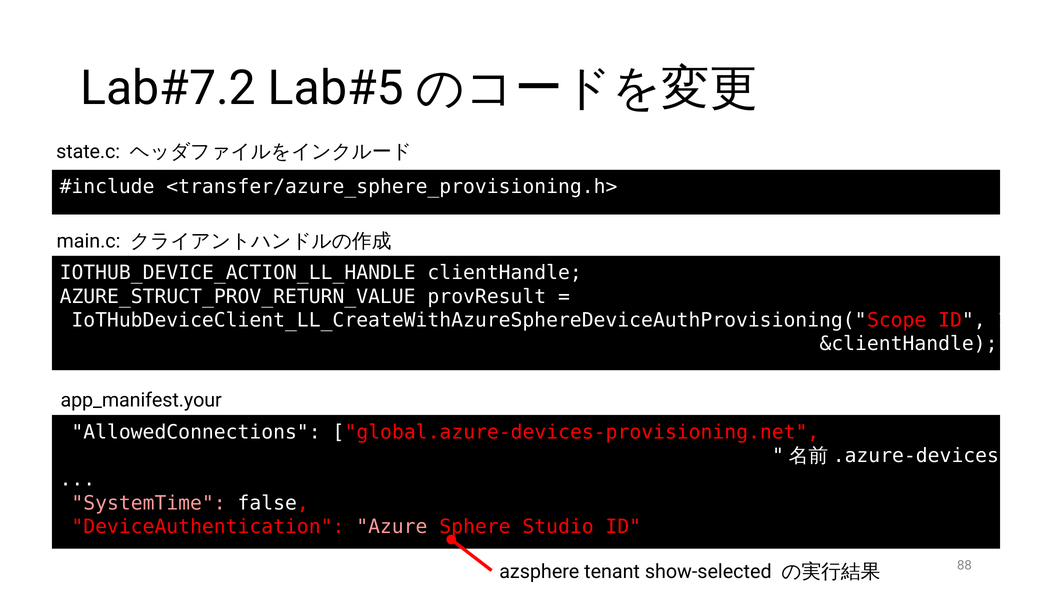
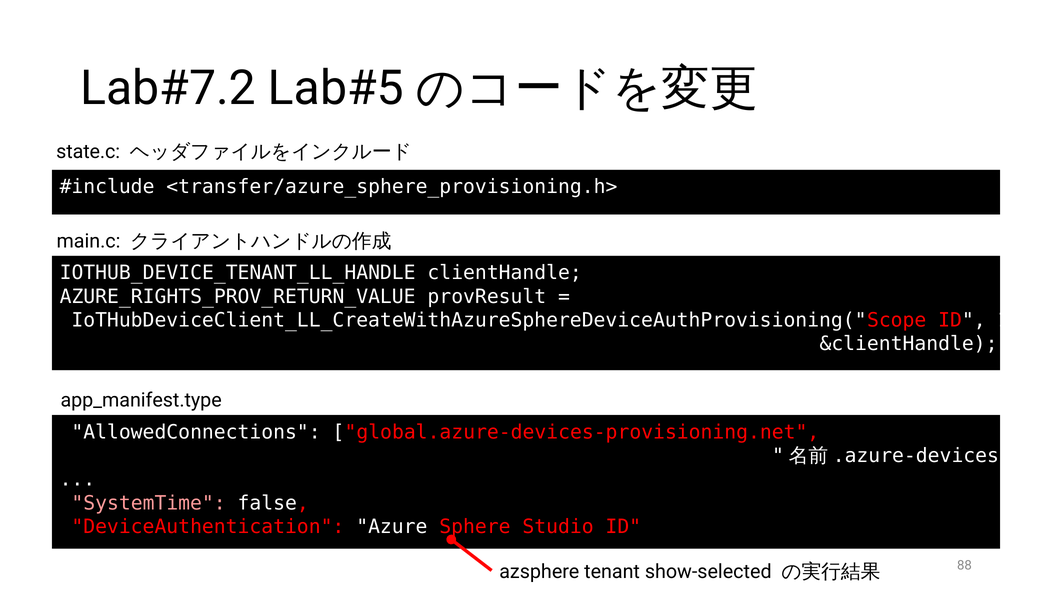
IOTHUB_DEVICE_ACTION_LL_HANDLE: IOTHUB_DEVICE_ACTION_LL_HANDLE -> IOTHUB_DEVICE_TENANT_LL_HANDLE (238, 273)
AZURE_STRUCT_PROV_RETURN_VALUE: AZURE_STRUCT_PROV_RETURN_VALUE -> AZURE_RIGHTS_PROV_RETURN_VALUE (238, 296)
app_manifest.your: app_manifest.your -> app_manifest.type (141, 400)
Azure colour: pink -> white (392, 527)
